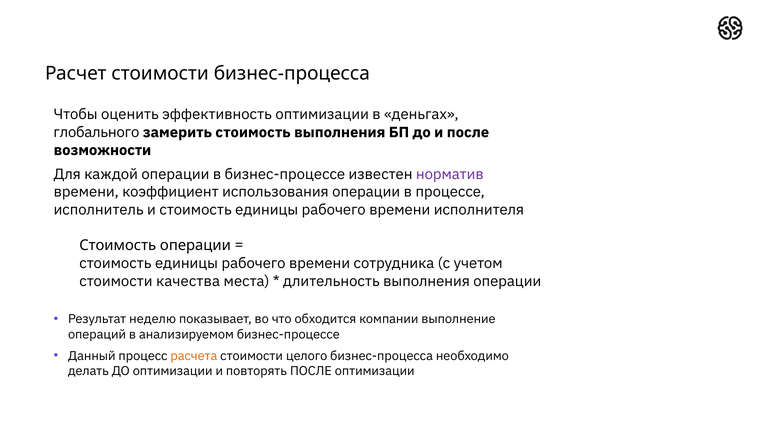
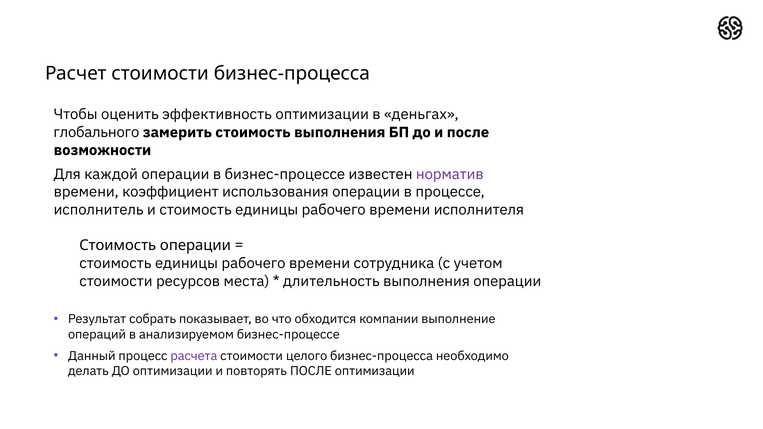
качества: качества -> ресурсов (188, 281)
неделю: неделю -> собрать (153, 319)
расчета colour: orange -> purple (194, 356)
